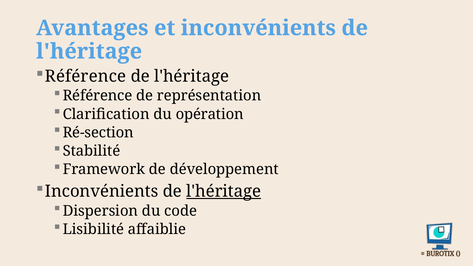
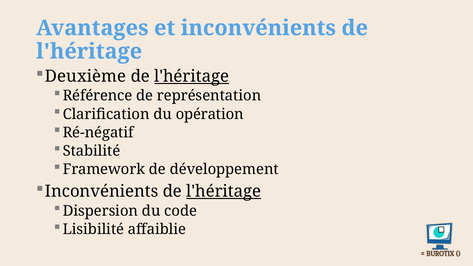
Référence: Référence -> Deuxième (86, 76)
l'héritage underline: none -> present (192, 76)
Ré-section: Ré-section -> Ré-négatif (98, 133)
